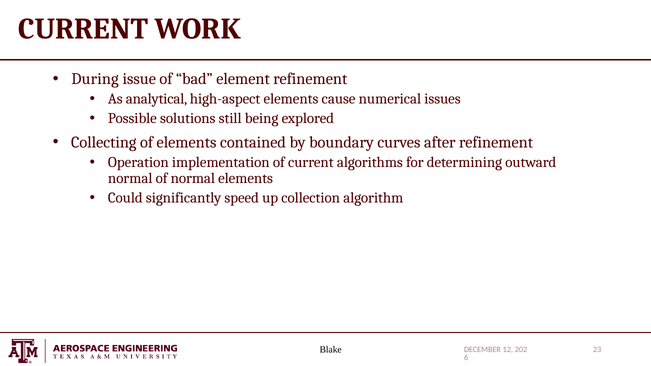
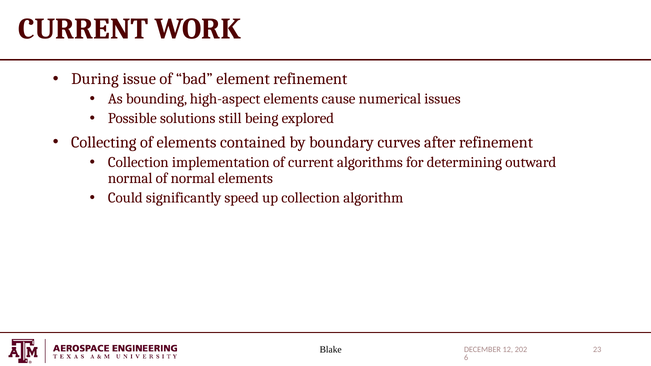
analytical: analytical -> bounding (156, 99)
Operation: Operation -> Collection (138, 162)
